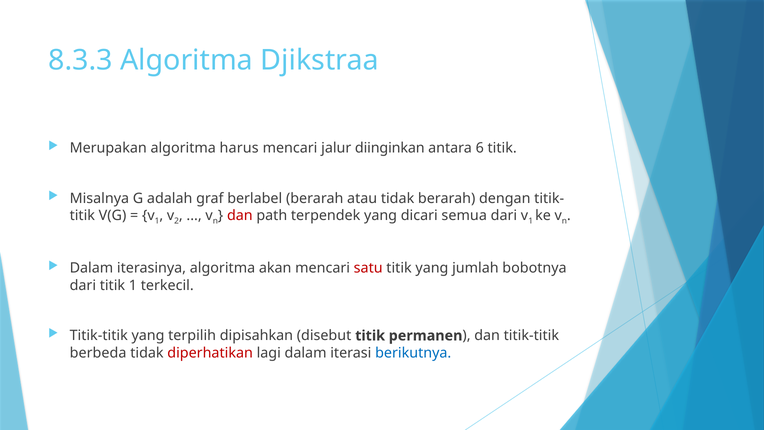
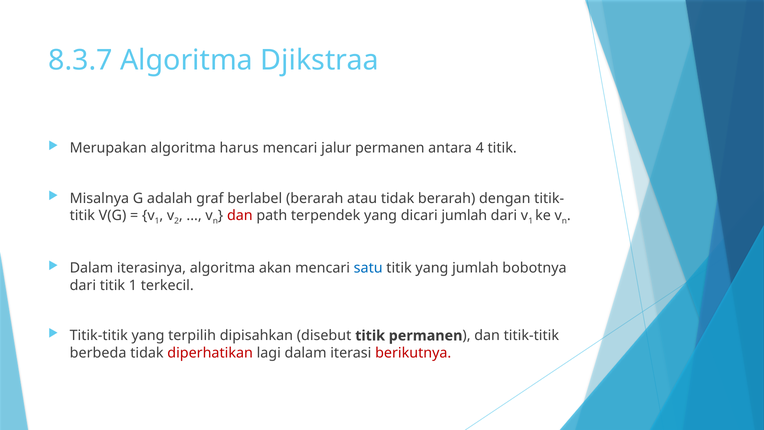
8.3.3: 8.3.3 -> 8.3.7 (80, 60)
jalur diinginkan: diinginkan -> permanen (390, 148)
6: 6 -> 4 (480, 148)
dicari semua: semua -> jumlah (464, 215)
satu colour: red -> blue (368, 268)
berikutnya colour: blue -> red (413, 353)
